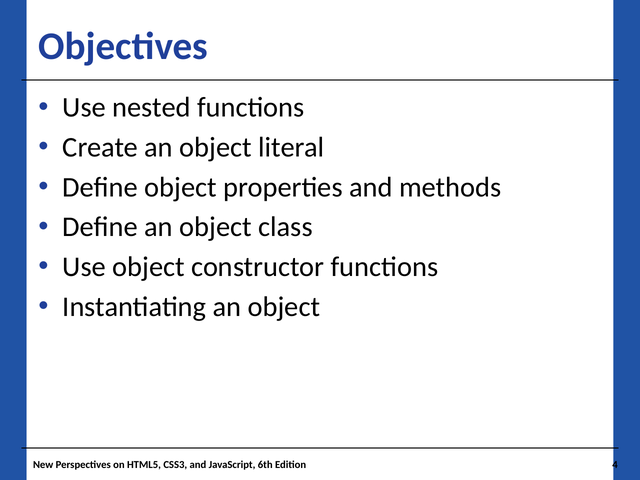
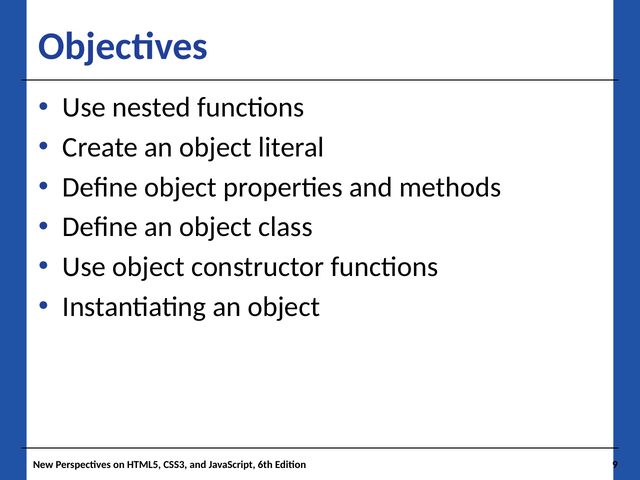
4: 4 -> 9 (615, 465)
